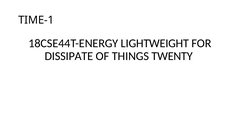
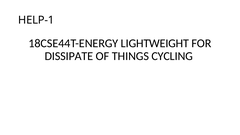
TIME-1: TIME-1 -> HELP-1 (36, 20)
TWENTY: TWENTY -> CYCLING (172, 56)
